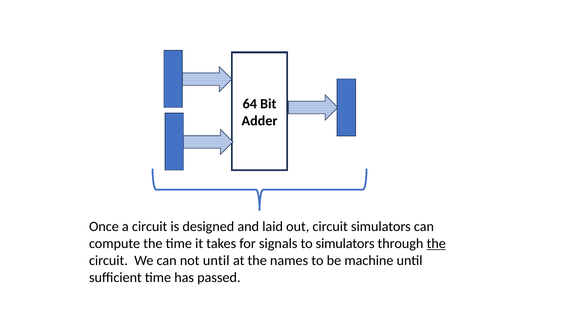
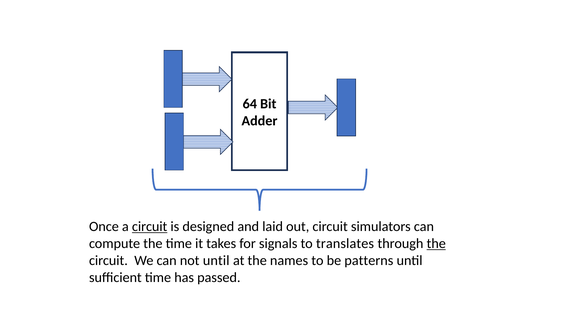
circuit underline: none -> present (150, 227)
to simulators: simulators -> translates (345, 244)
machine: machine -> patterns (369, 261)
